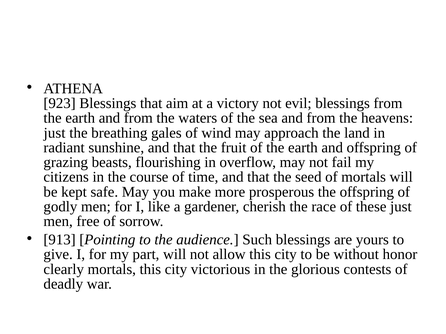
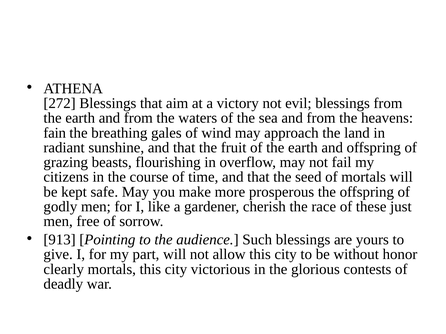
923: 923 -> 272 (60, 103)
just: just -> fain (55, 133)
